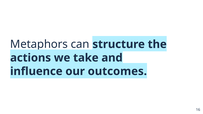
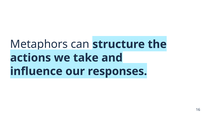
outcomes: outcomes -> responses (117, 71)
